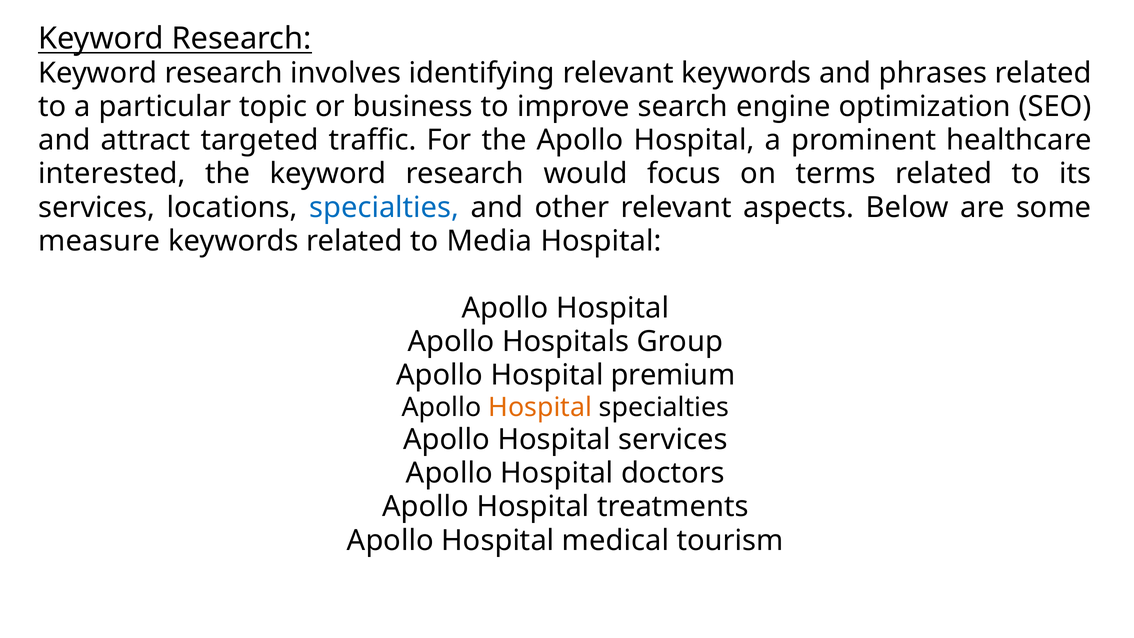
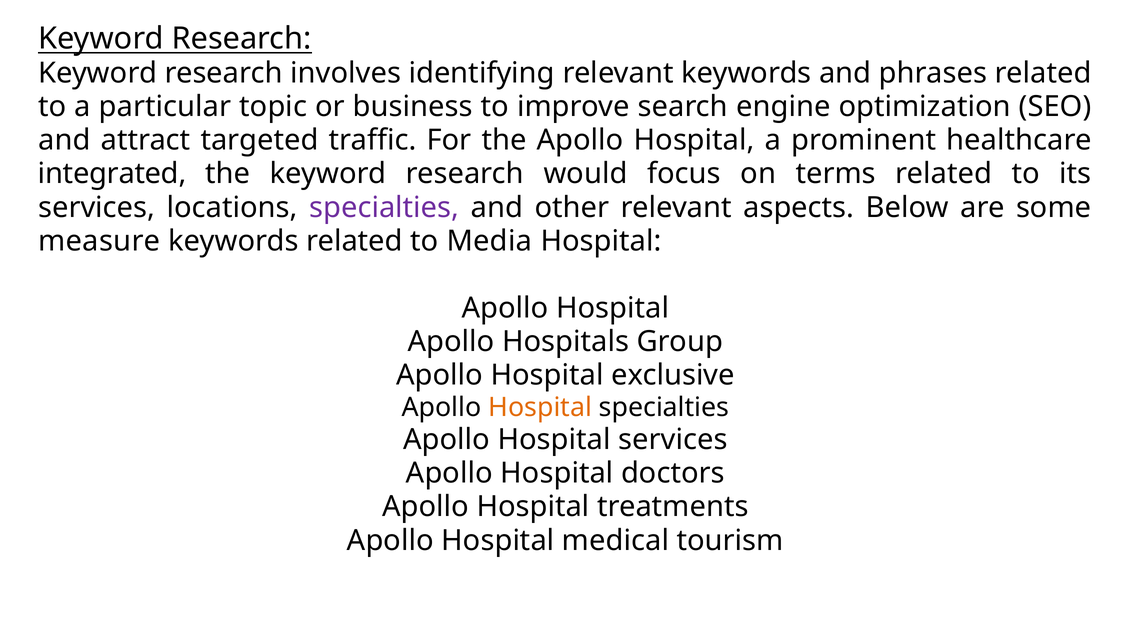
interested: interested -> integrated (112, 174)
specialties colour: blue -> purple (384, 207)
premium: premium -> exclusive (673, 375)
